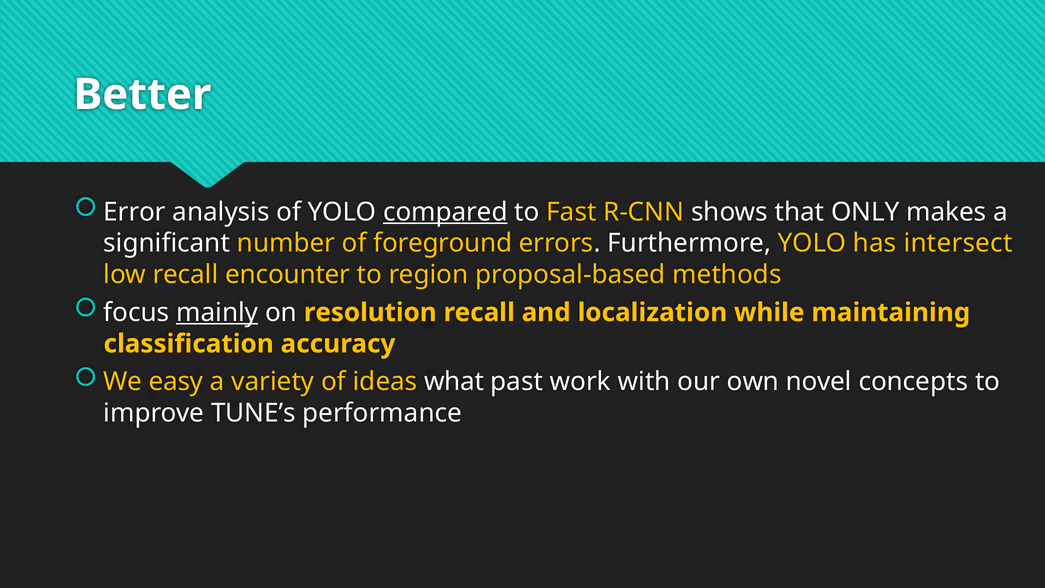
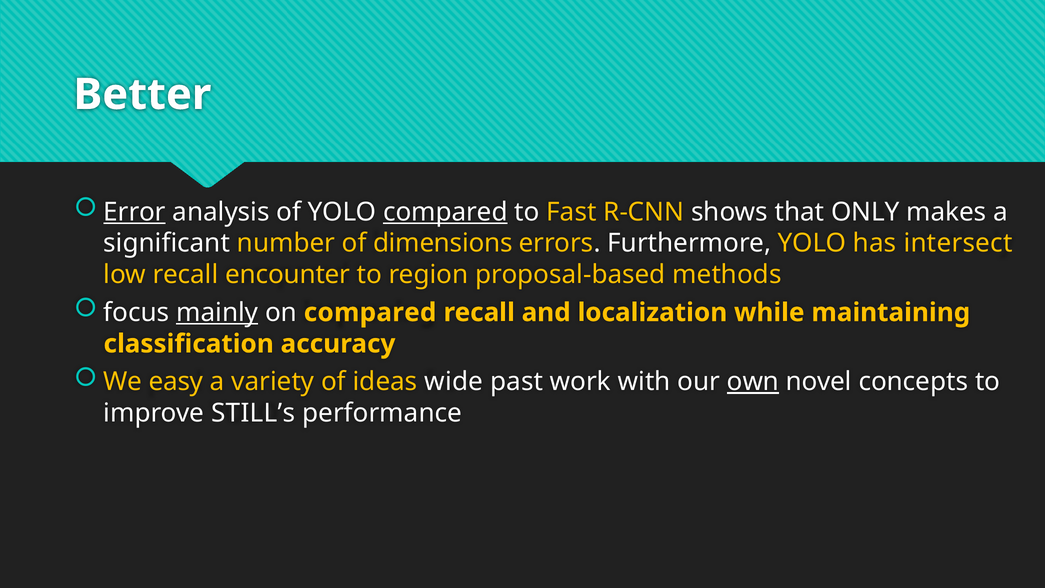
Error underline: none -> present (135, 212)
foreground: foreground -> dimensions (443, 243)
on resolution: resolution -> compared (370, 312)
what: what -> wide (454, 382)
own underline: none -> present (753, 382)
TUNE’s: TUNE’s -> STILL’s (253, 413)
